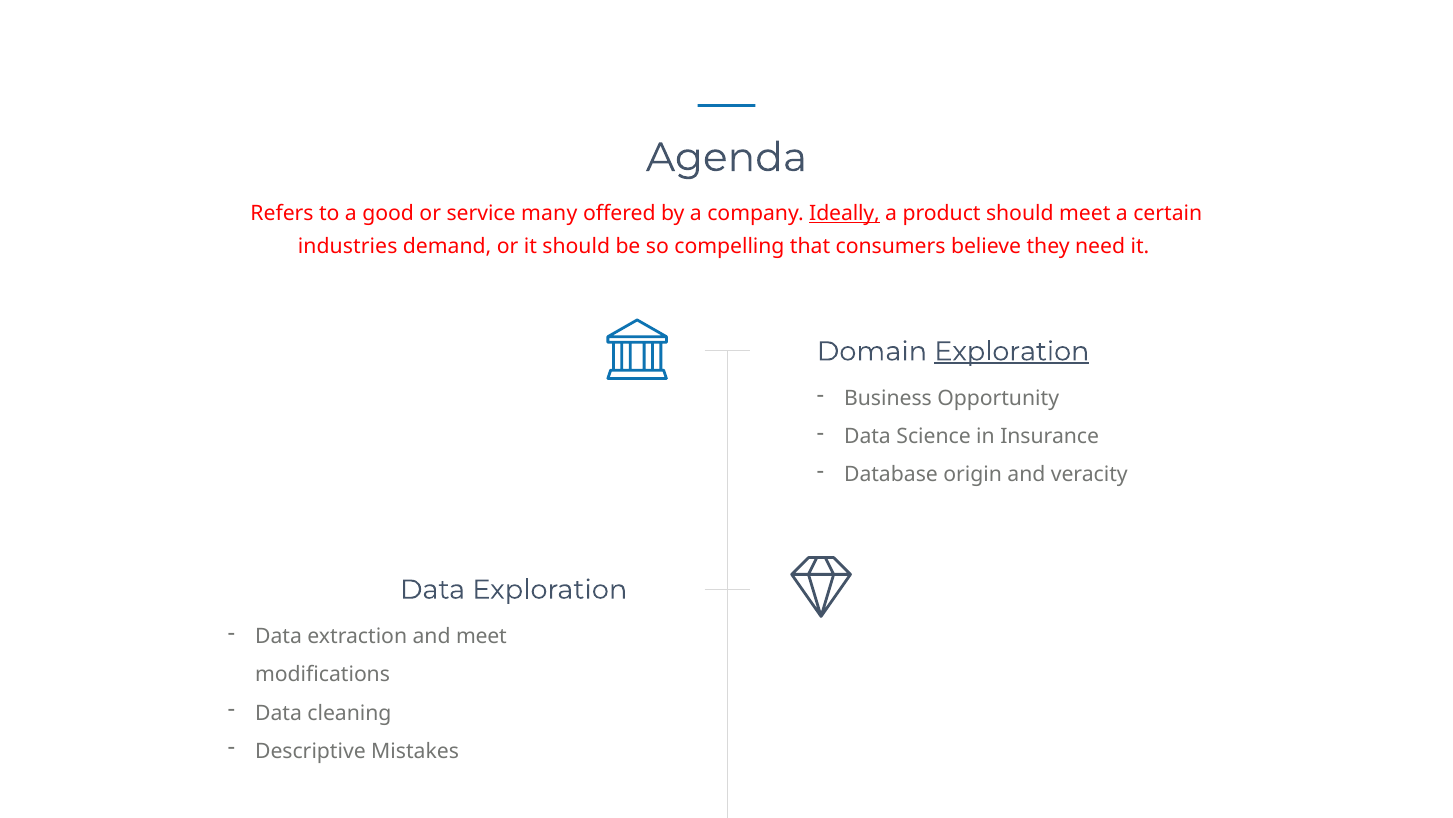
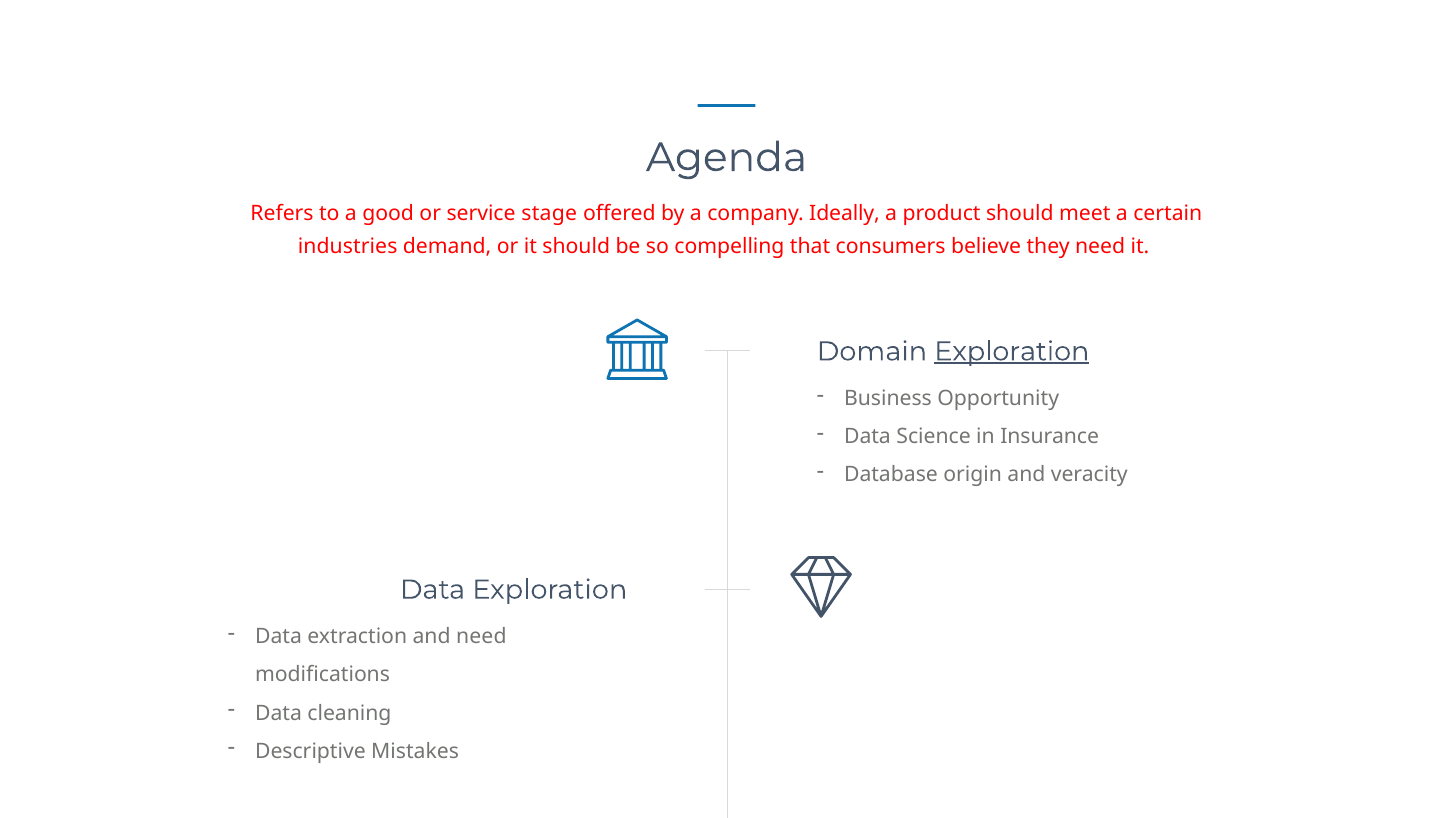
many: many -> stage (549, 213)
Ideally underline: present -> none (845, 213)
and meet: meet -> need (481, 636)
